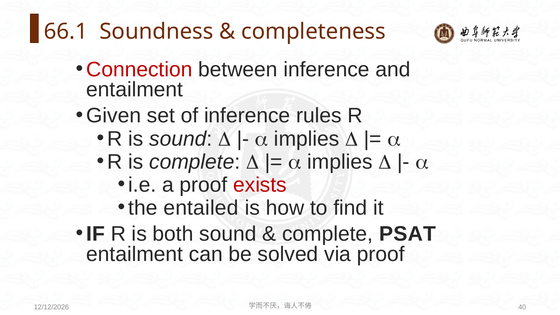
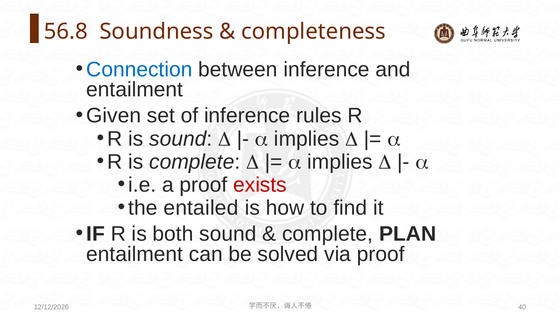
66.1: 66.1 -> 56.8 (66, 31)
Connection colour: red -> blue (139, 70)
PSAT: PSAT -> PLAN (408, 234)
